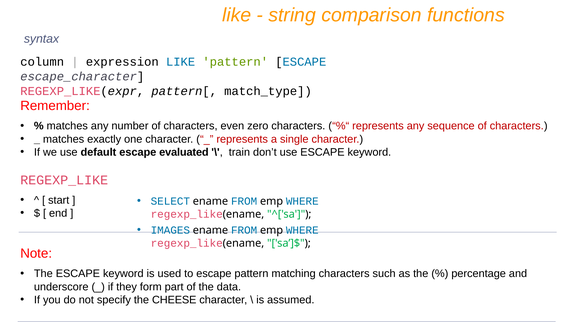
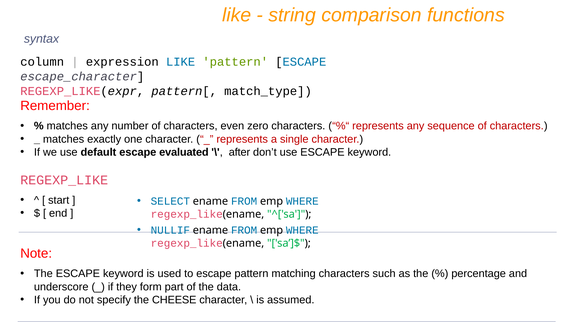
train: train -> after (239, 152)
IMAGES: IMAGES -> NULLIF (170, 230)
